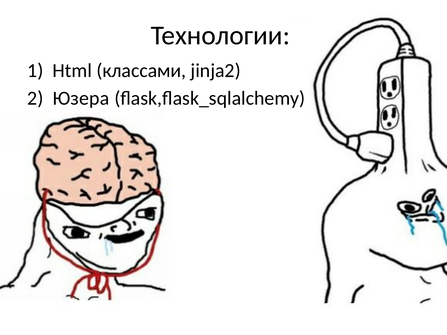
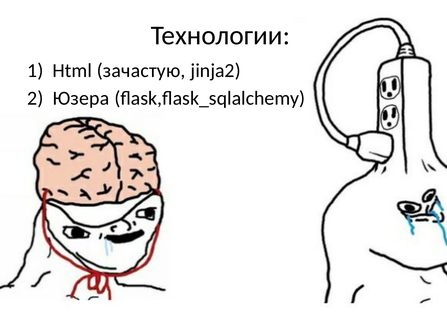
классами: классами -> зачастую (141, 71)
